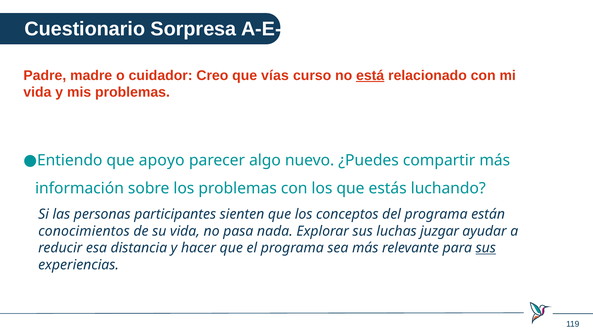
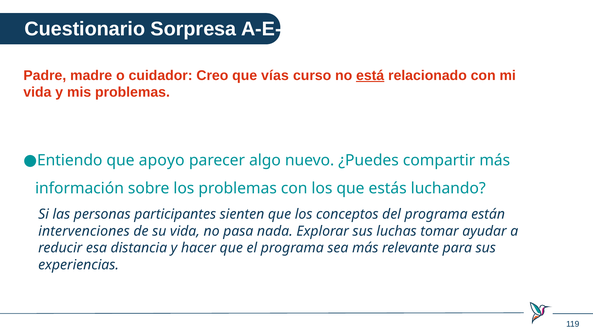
conocimientos: conocimientos -> intervenciones (84, 231)
juzgar: juzgar -> tomar (440, 231)
sus underline: present -> none (486, 248)
